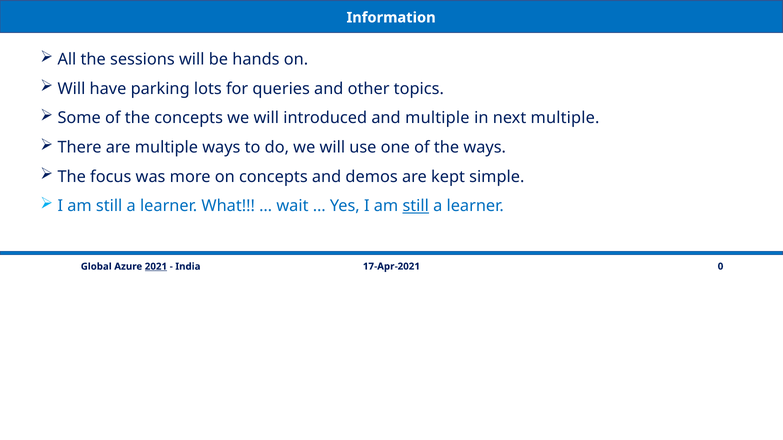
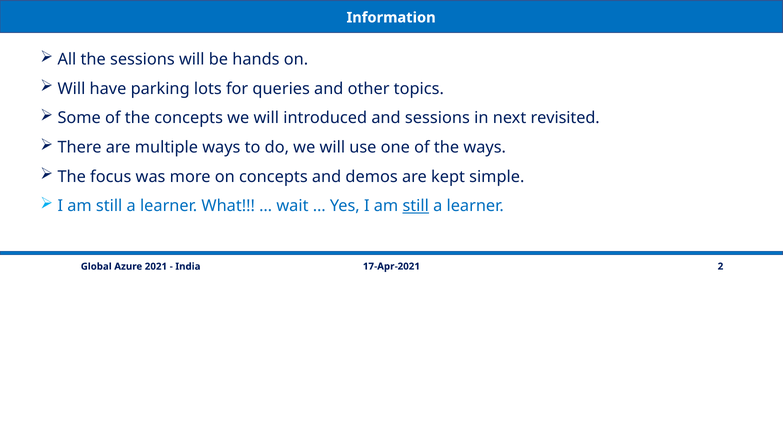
and multiple: multiple -> sessions (437, 118)
next multiple: multiple -> revisited (565, 118)
0: 0 -> 2 (721, 267)
2021 underline: present -> none (156, 267)
